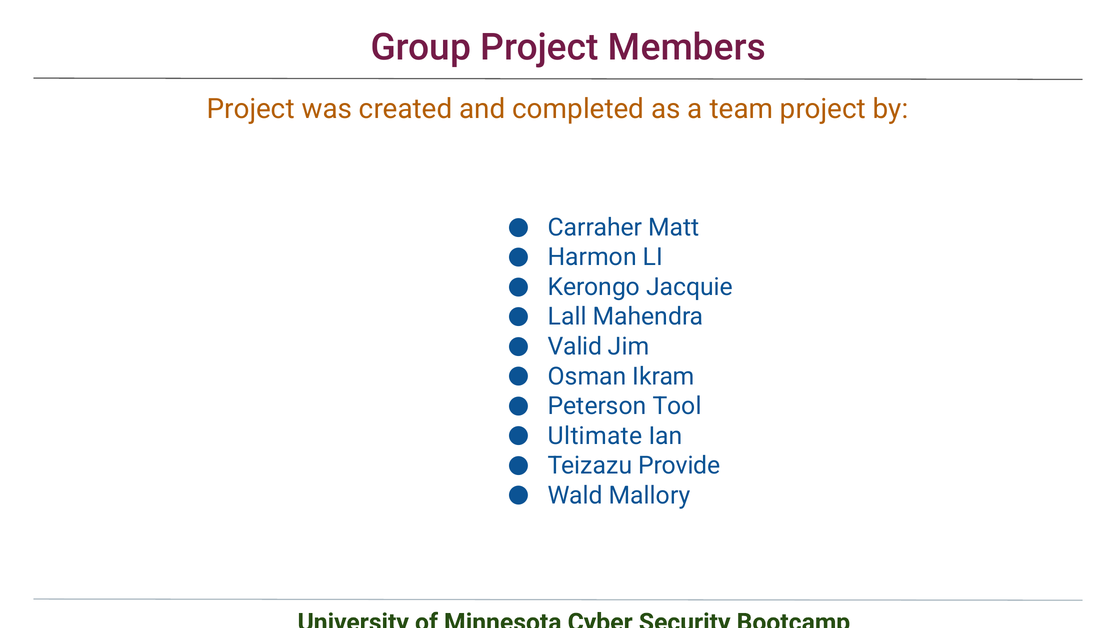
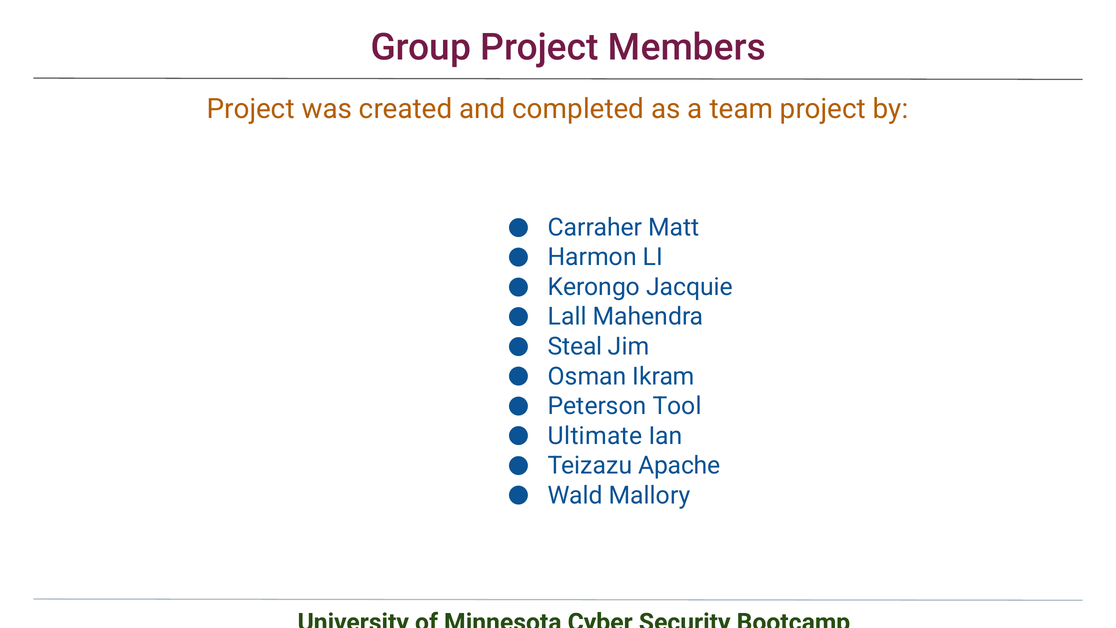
Valid: Valid -> Steal (575, 346)
Provide: Provide -> Apache (679, 465)
